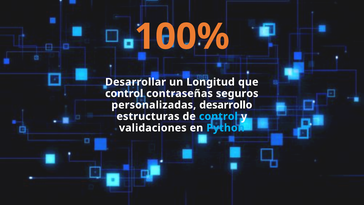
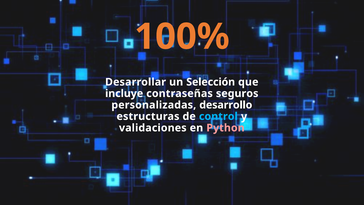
Longitud: Longitud -> Selección (211, 82)
control: control -> incluye (124, 93)
Python colour: light blue -> pink (225, 128)
